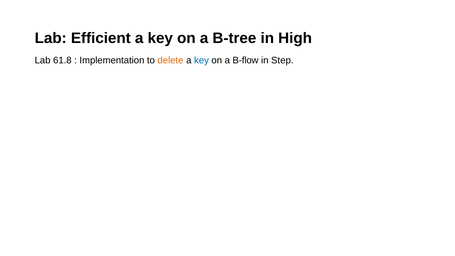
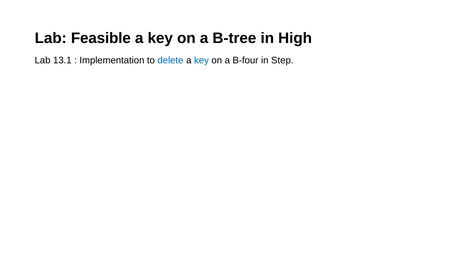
Efficient: Efficient -> Feasible (101, 38)
61.8: 61.8 -> 13.1 (62, 60)
delete colour: orange -> blue (170, 60)
B-flow: B-flow -> B-four (245, 60)
